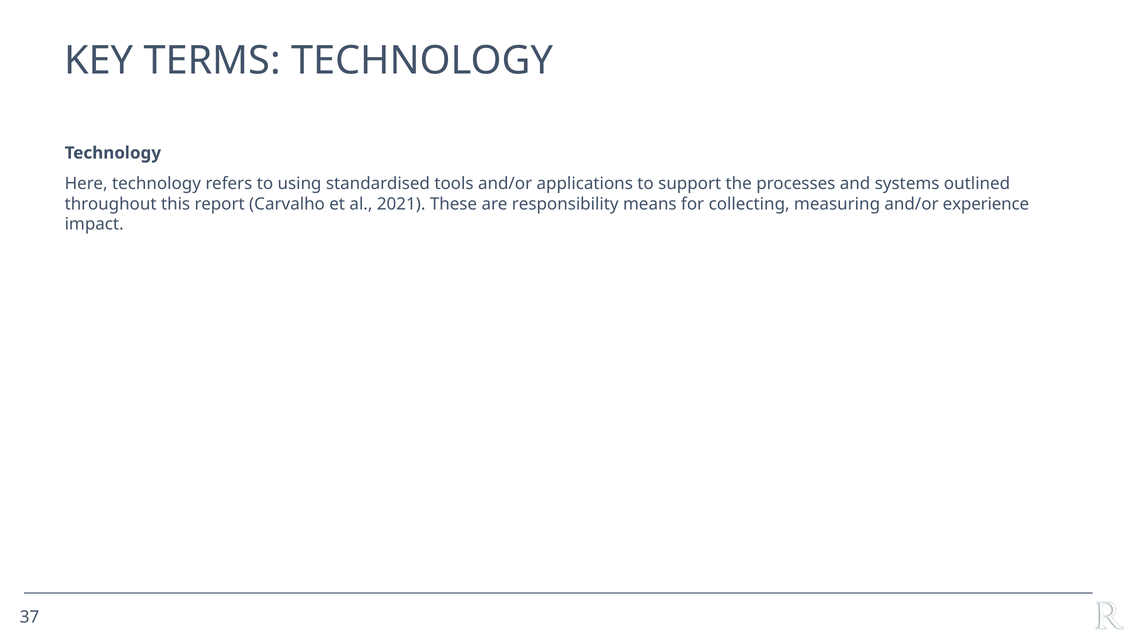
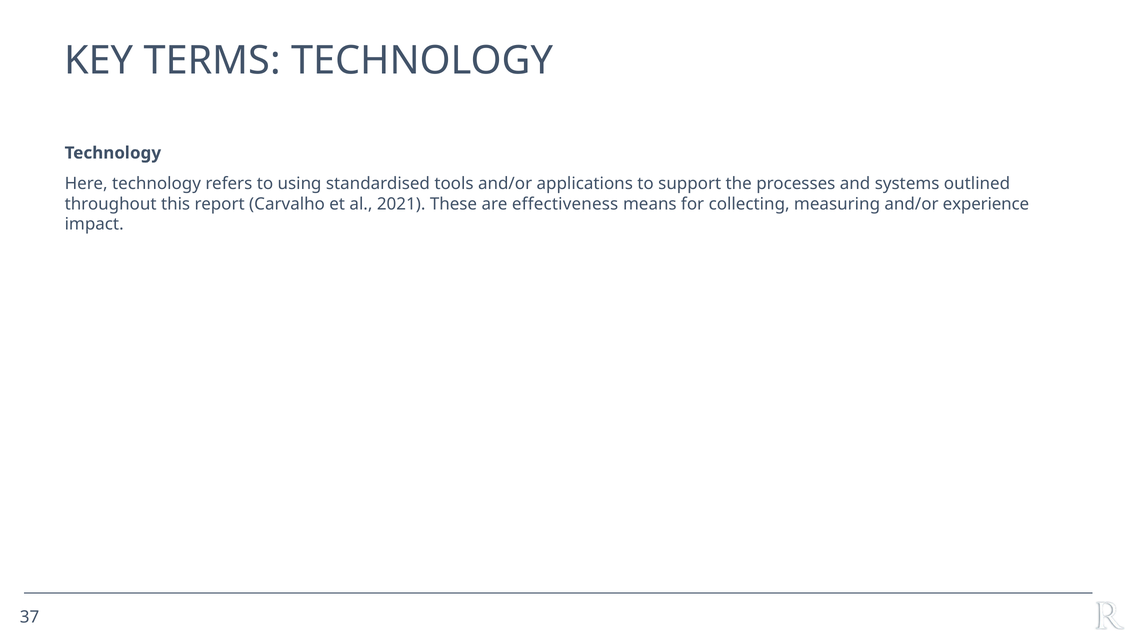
responsibility: responsibility -> effectiveness (565, 204)
